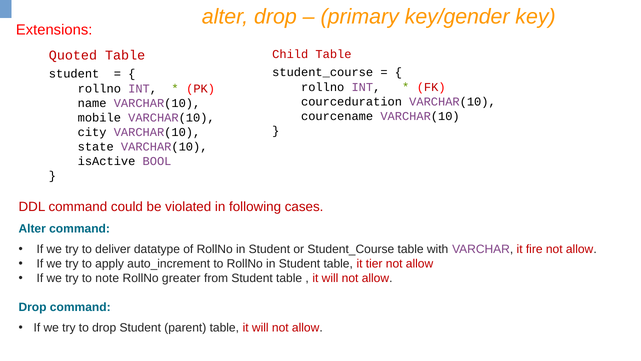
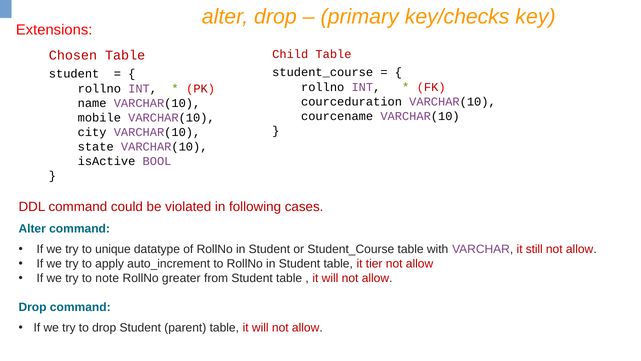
key/gender: key/gender -> key/checks (457, 17)
Quoted: Quoted -> Chosen (73, 55)
deliver: deliver -> unique (113, 249)
fire: fire -> still (534, 249)
